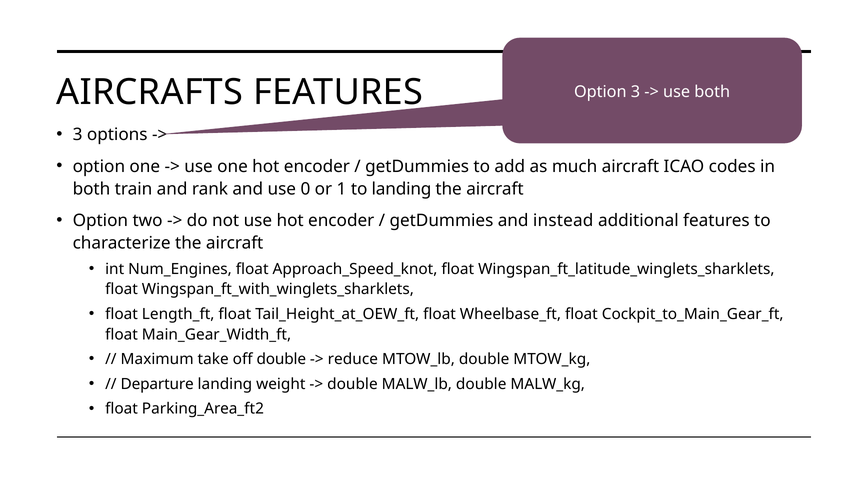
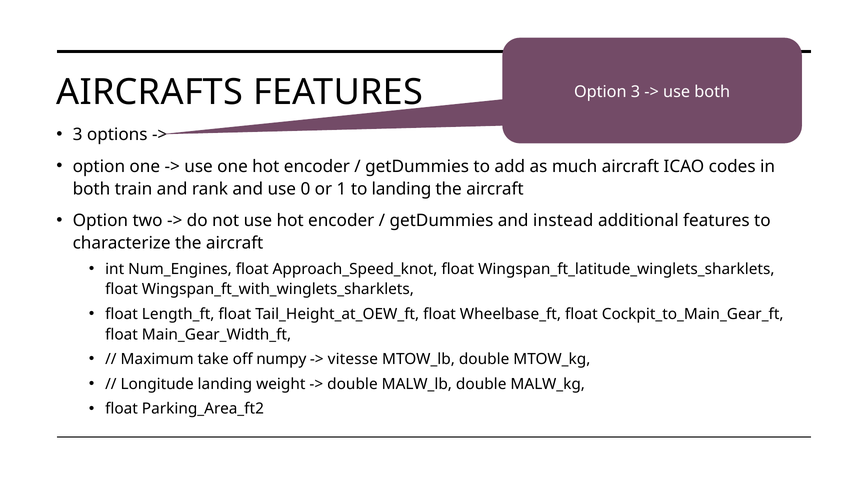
off double: double -> numpy (281, 359)
reduce: reduce -> vitesse (353, 359)
Departure: Departure -> Longitude (157, 384)
